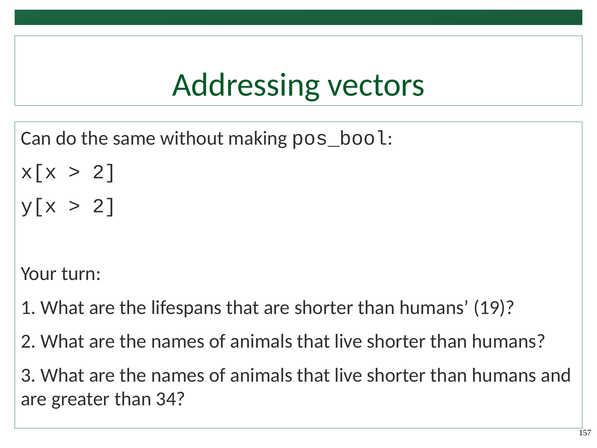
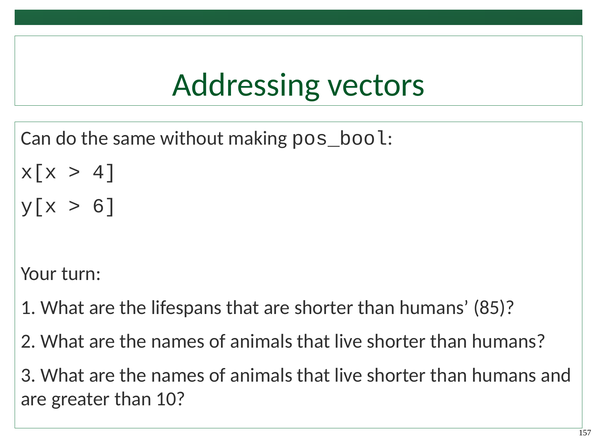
2: 2 -> 4 (104, 172)
2: 2 -> 6 (104, 206)
19: 19 -> 85 (494, 307)
34: 34 -> 10 (171, 399)
